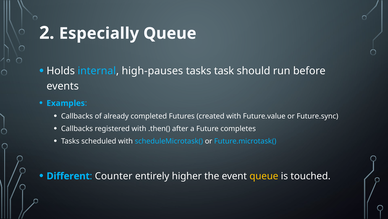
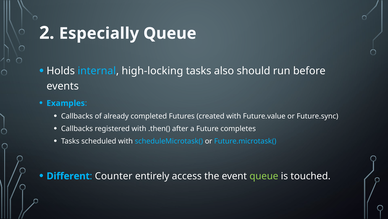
high-pauses: high-pauses -> high-locking (152, 71)
task: task -> also (224, 71)
higher: higher -> access (187, 176)
queue colour: yellow -> light green (264, 176)
